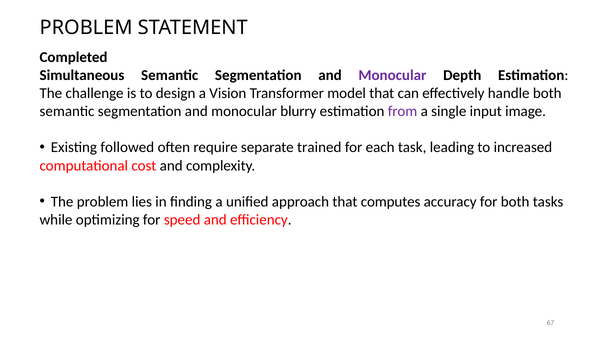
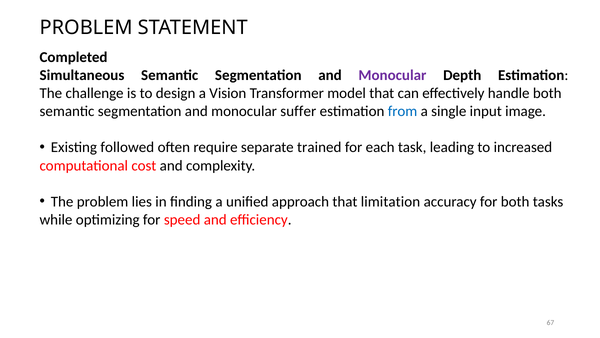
blurry: blurry -> suffer (298, 111)
from colour: purple -> blue (403, 111)
computes: computes -> limitation (390, 201)
